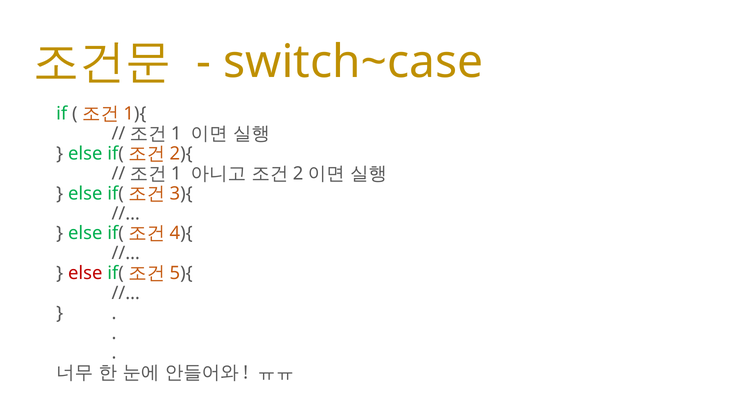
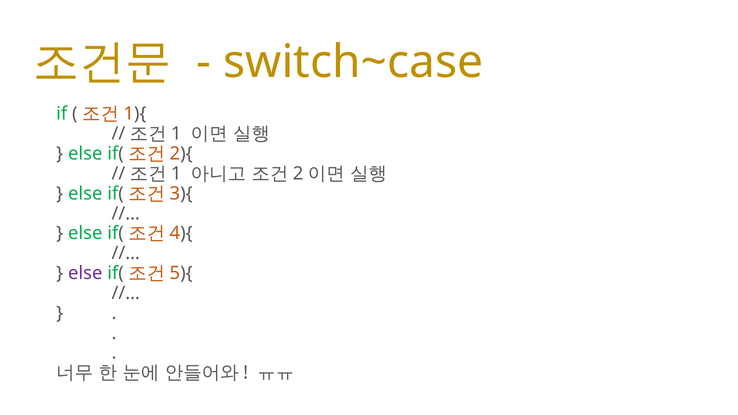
else colour: red -> purple (85, 273)
